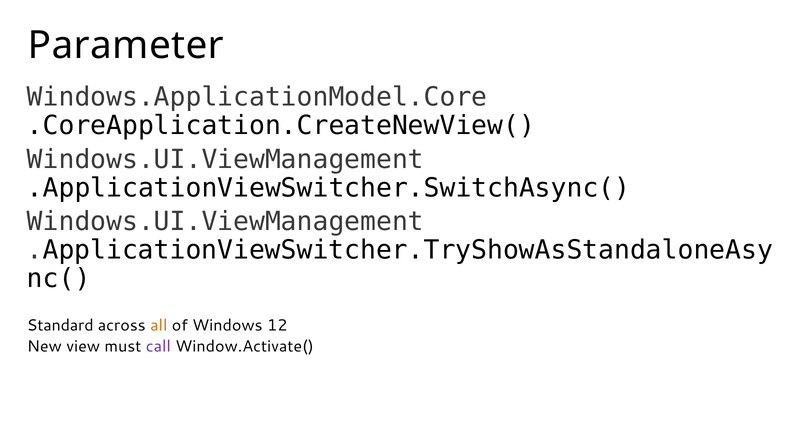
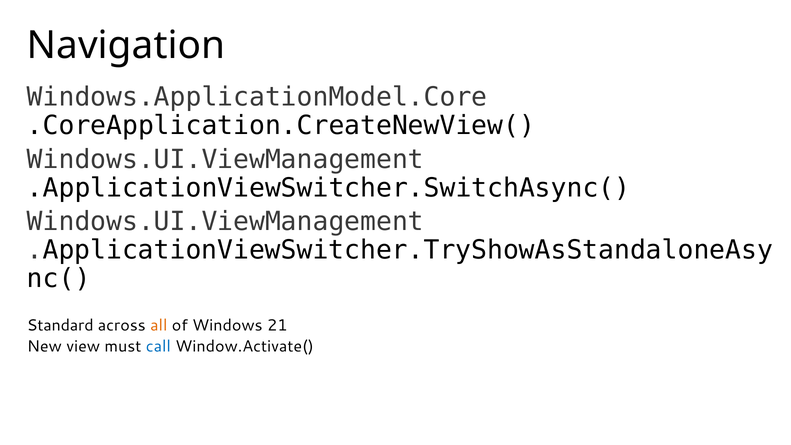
Parameter: Parameter -> Navigation (126, 45)
12: 12 -> 21 (277, 326)
call colour: purple -> blue (158, 346)
